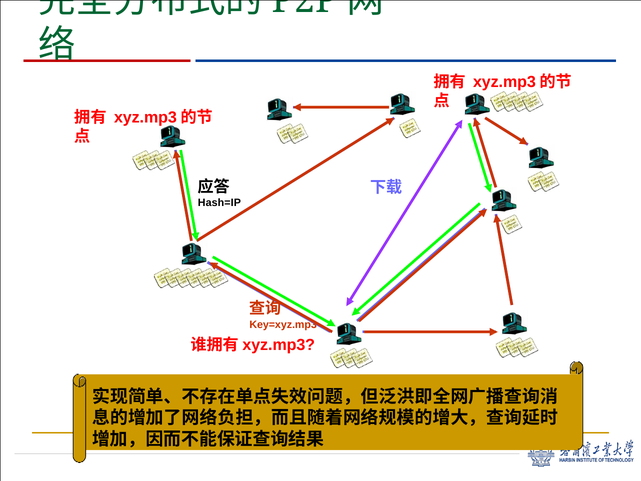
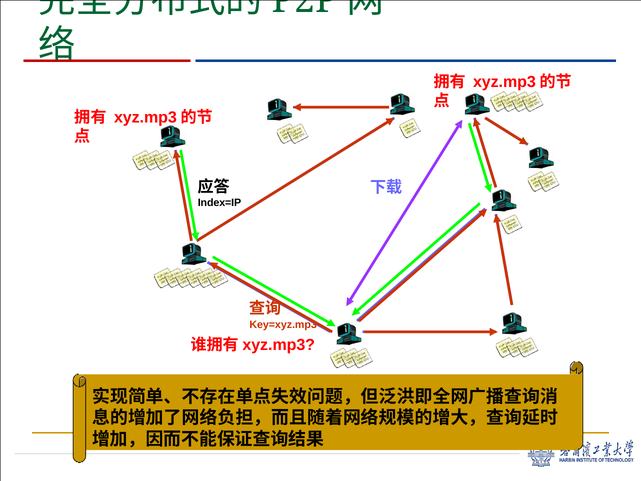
Hash=IP: Hash=IP -> Index=IP (219, 203)
